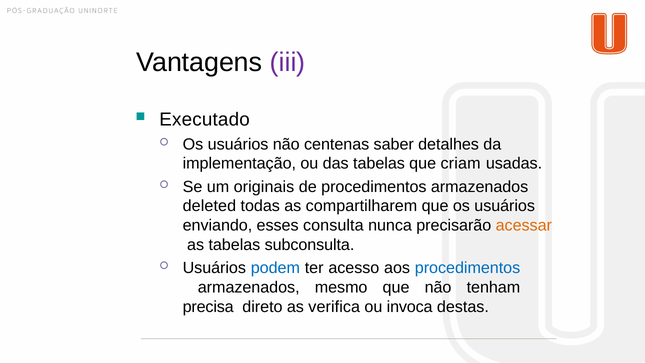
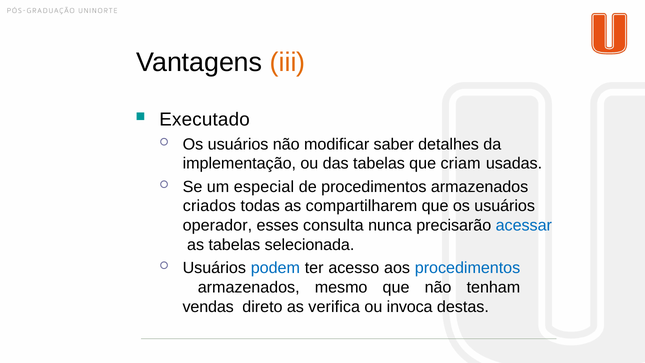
iii colour: purple -> orange (288, 62)
centenas: centenas -> modificar (337, 144)
originais: originais -> especial (264, 187)
deleted: deleted -> criados (209, 206)
enviando: enviando -> operador (217, 225)
acessar colour: orange -> blue (524, 225)
subconsulta: subconsulta -> selecionada (310, 245)
precisa: precisa -> vendas (208, 307)
